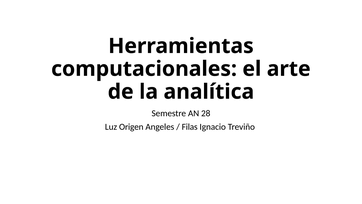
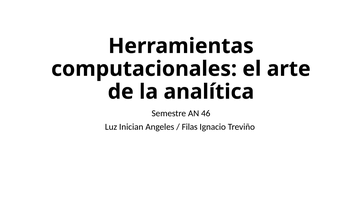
28: 28 -> 46 (206, 113)
Origen: Origen -> Inician (131, 127)
